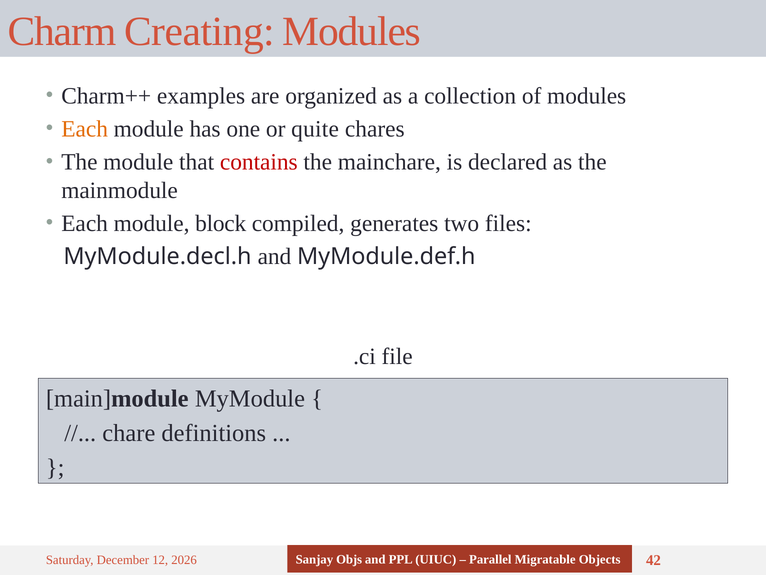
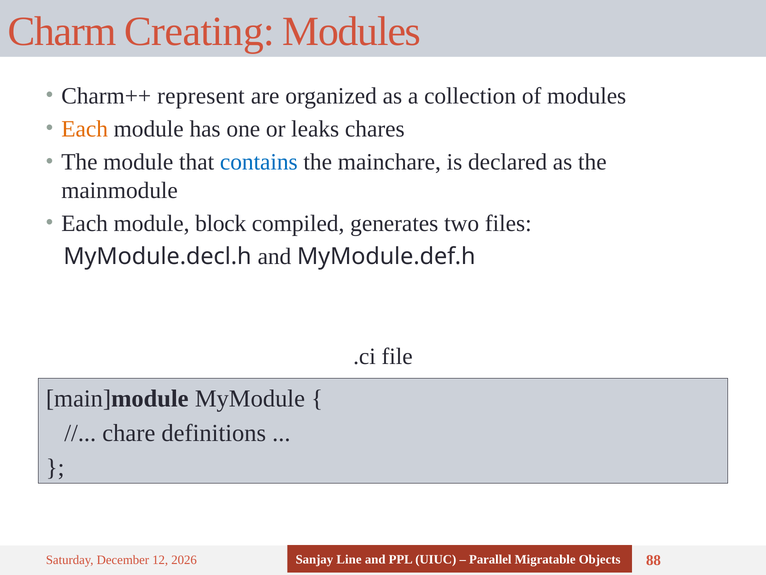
examples: examples -> represent (201, 96)
quite: quite -> leaks (315, 129)
contains colour: red -> blue (259, 162)
Objs: Objs -> Line (349, 559)
42: 42 -> 88 (653, 560)
